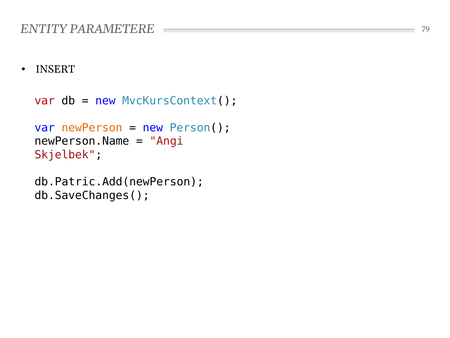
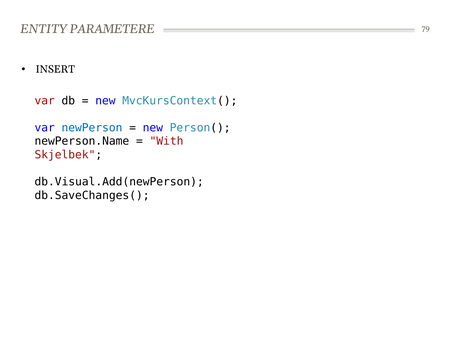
newPerson colour: orange -> blue (92, 128)
Angi: Angi -> With (167, 141)
db.Patric.Add(newPerson: db.Patric.Add(newPerson -> db.Visual.Add(newPerson (119, 182)
